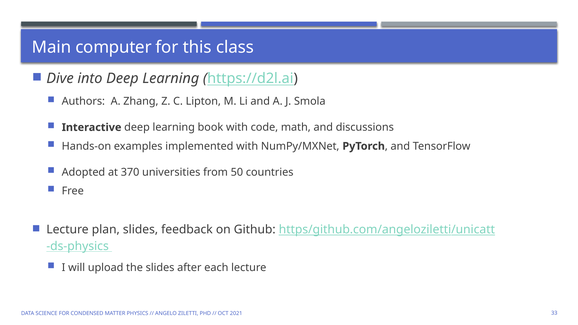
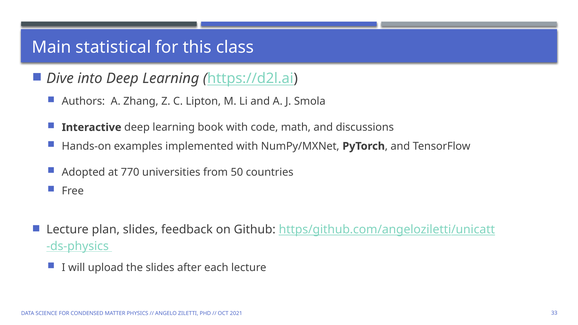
computer: computer -> statistical (113, 47)
370: 370 -> 770 (130, 172)
